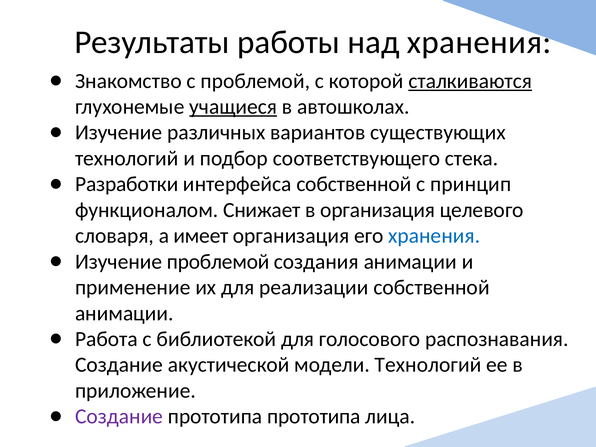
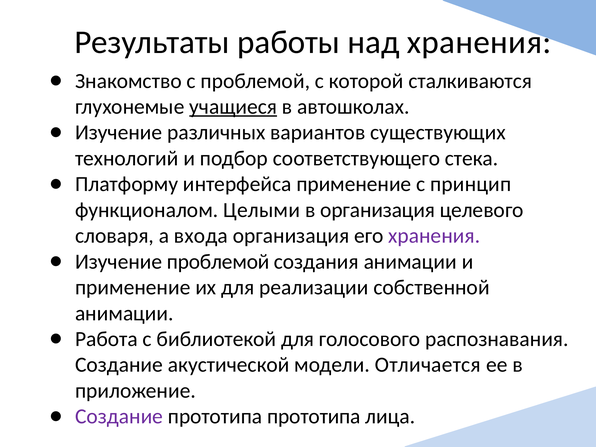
сталкиваются underline: present -> none (470, 81)
Разработки: Разработки -> Платформу (127, 184)
интерфейса собственной: собственной -> применение (354, 184)
Снижает: Снижает -> Целыми (262, 210)
имеет: имеет -> входа (201, 236)
хранения colour: blue -> purple (434, 236)
модели Технологий: Технологий -> Отличается (428, 365)
